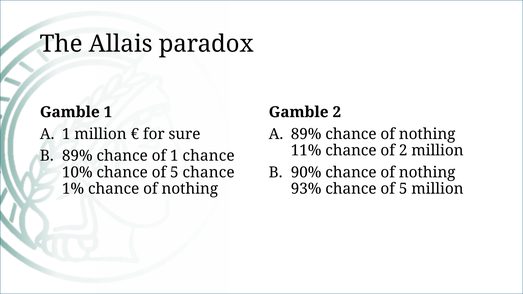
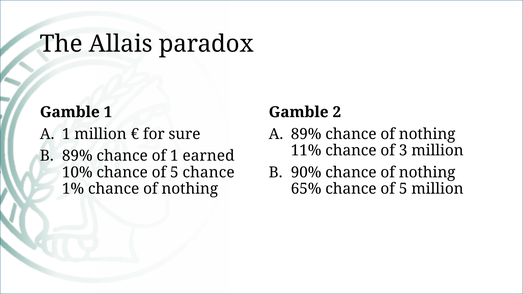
of 2: 2 -> 3 (403, 151)
1 chance: chance -> earned (209, 156)
93%: 93% -> 65% (306, 189)
